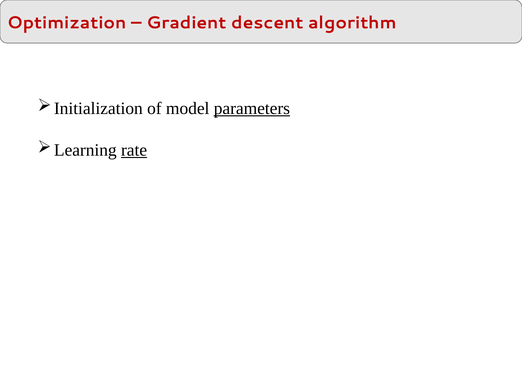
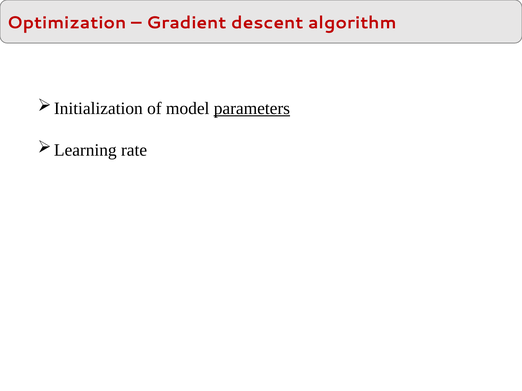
rate underline: present -> none (134, 150)
